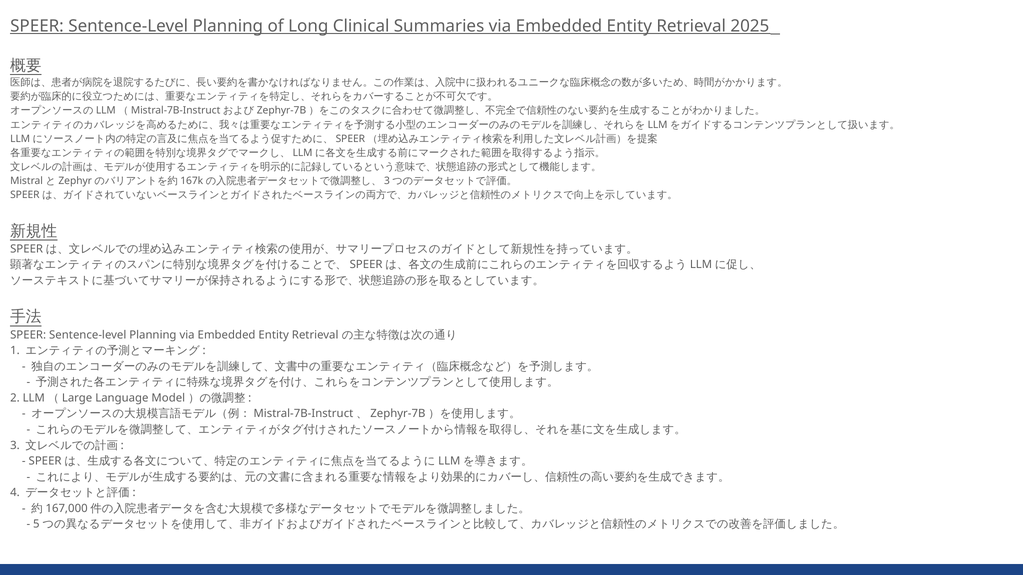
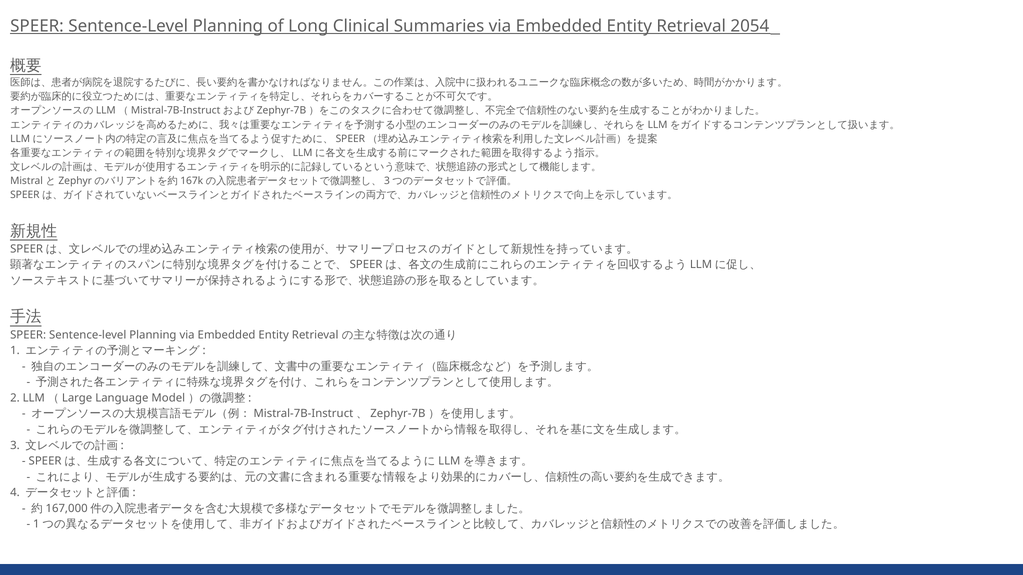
2025: 2025 -> 2054 (750, 26)
5: 5 -> 1 (36, 525)
